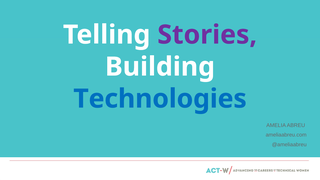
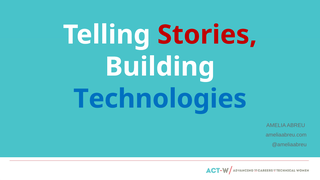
Stories colour: purple -> red (207, 35)
